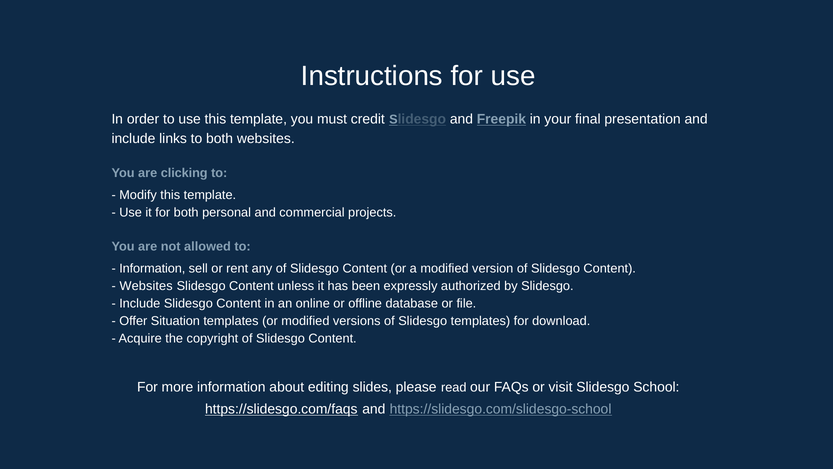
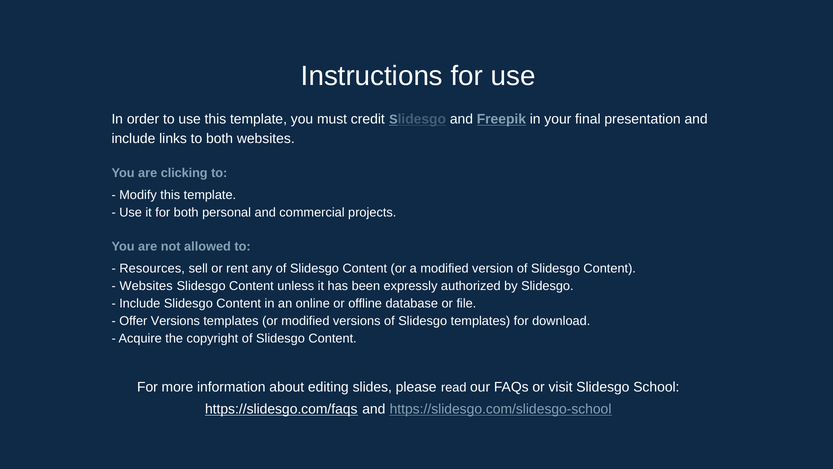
Information: Information -> Resources (152, 268)
Offer Situation: Situation -> Versions (175, 321)
